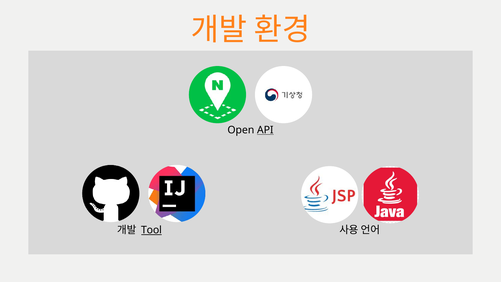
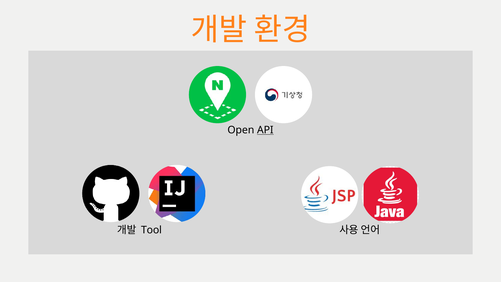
Tool underline: present -> none (151, 230)
